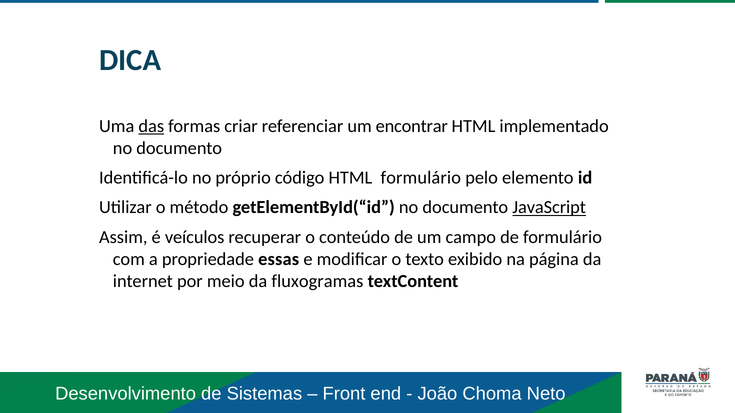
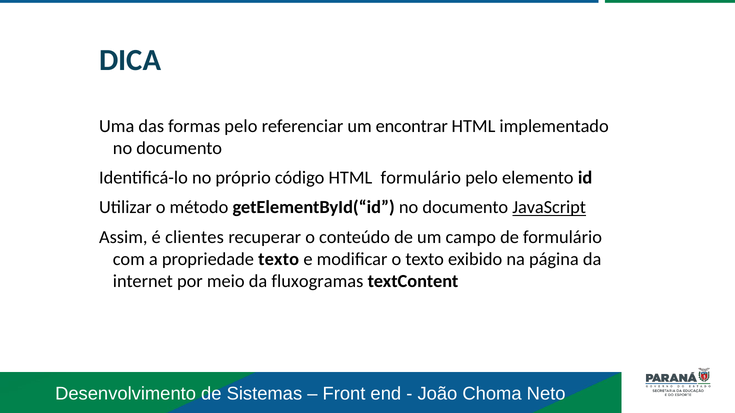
das underline: present -> none (151, 126)
formas criar: criar -> pelo (241, 126)
veículos: veículos -> clientes (194, 237)
propriedade essas: essas -> texto (279, 259)
